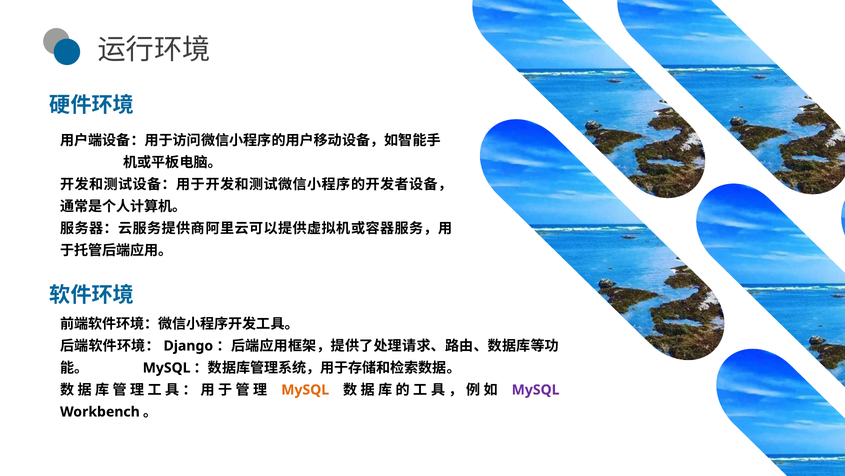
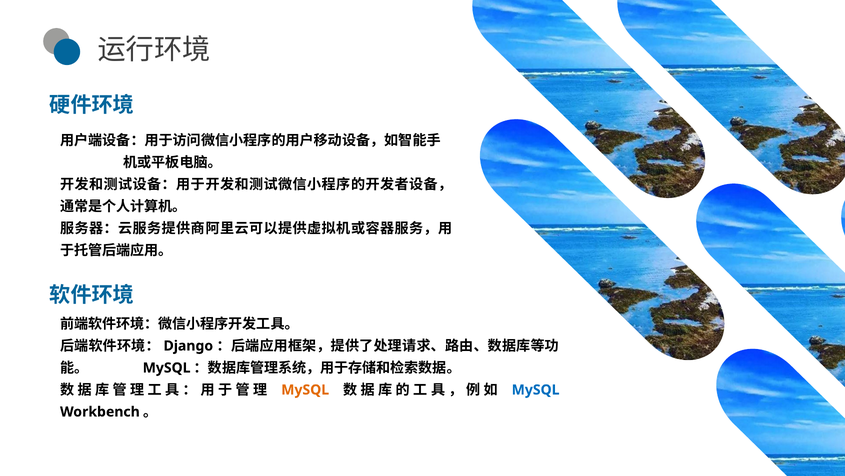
MySQL colour: purple -> blue (536, 389)
